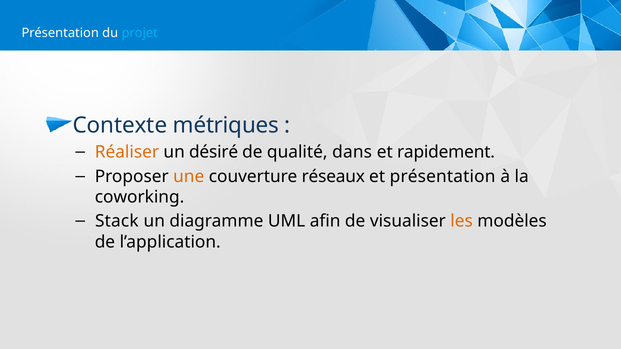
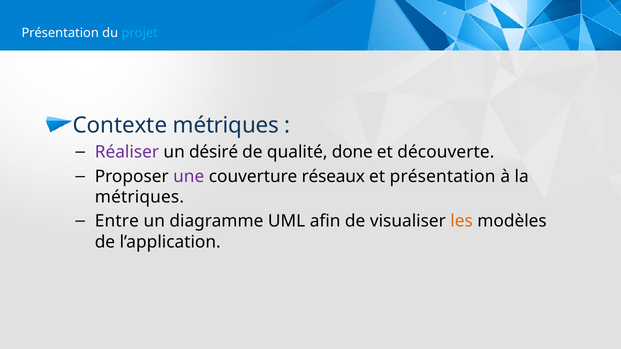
Réaliser colour: orange -> purple (127, 152)
dans: dans -> done (352, 152)
rapidement: rapidement -> découverte (446, 152)
une colour: orange -> purple (189, 177)
coworking: coworking -> métriques (139, 197)
Stack: Stack -> Entre (117, 221)
